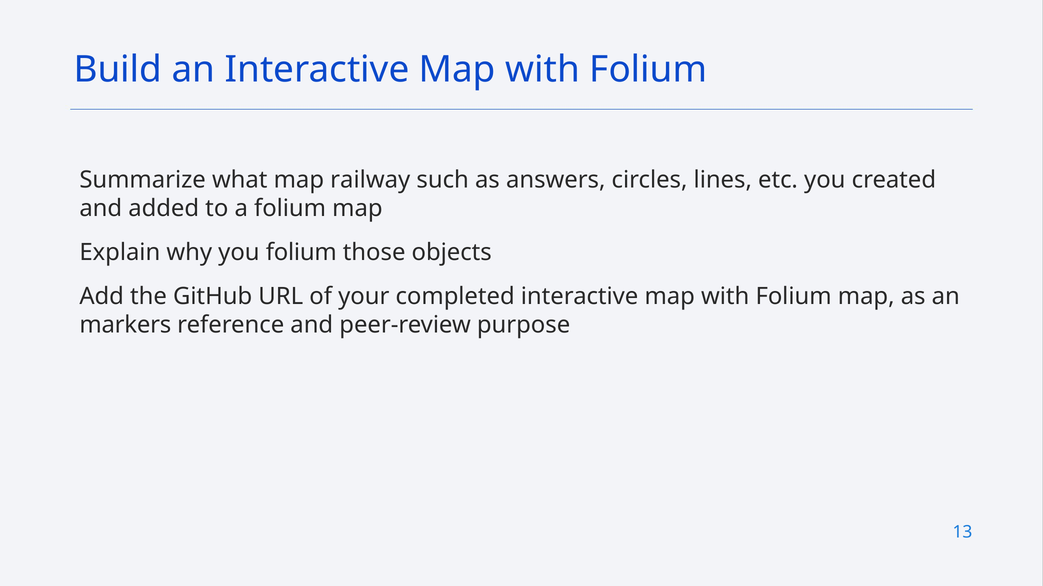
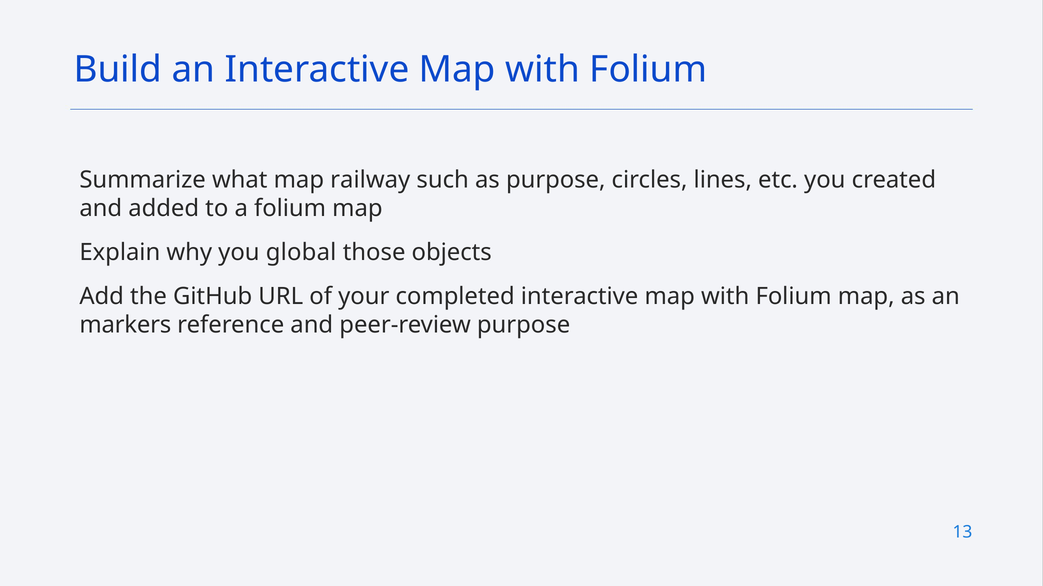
as answers: answers -> purpose (556, 180)
you folium: folium -> global (301, 253)
